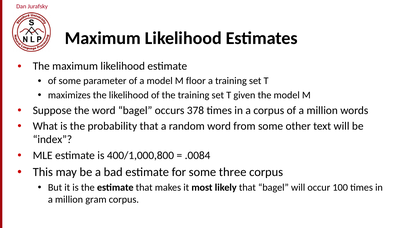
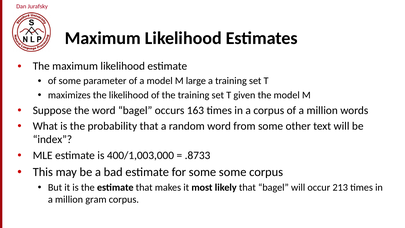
floor: floor -> large (196, 81)
378: 378 -> 163 (195, 110)
400/1,000,800: 400/1,000,800 -> 400/1,003,000 (140, 155)
.0084: .0084 -> .8733 (198, 155)
some three: three -> some (233, 172)
100: 100 -> 213 (340, 187)
